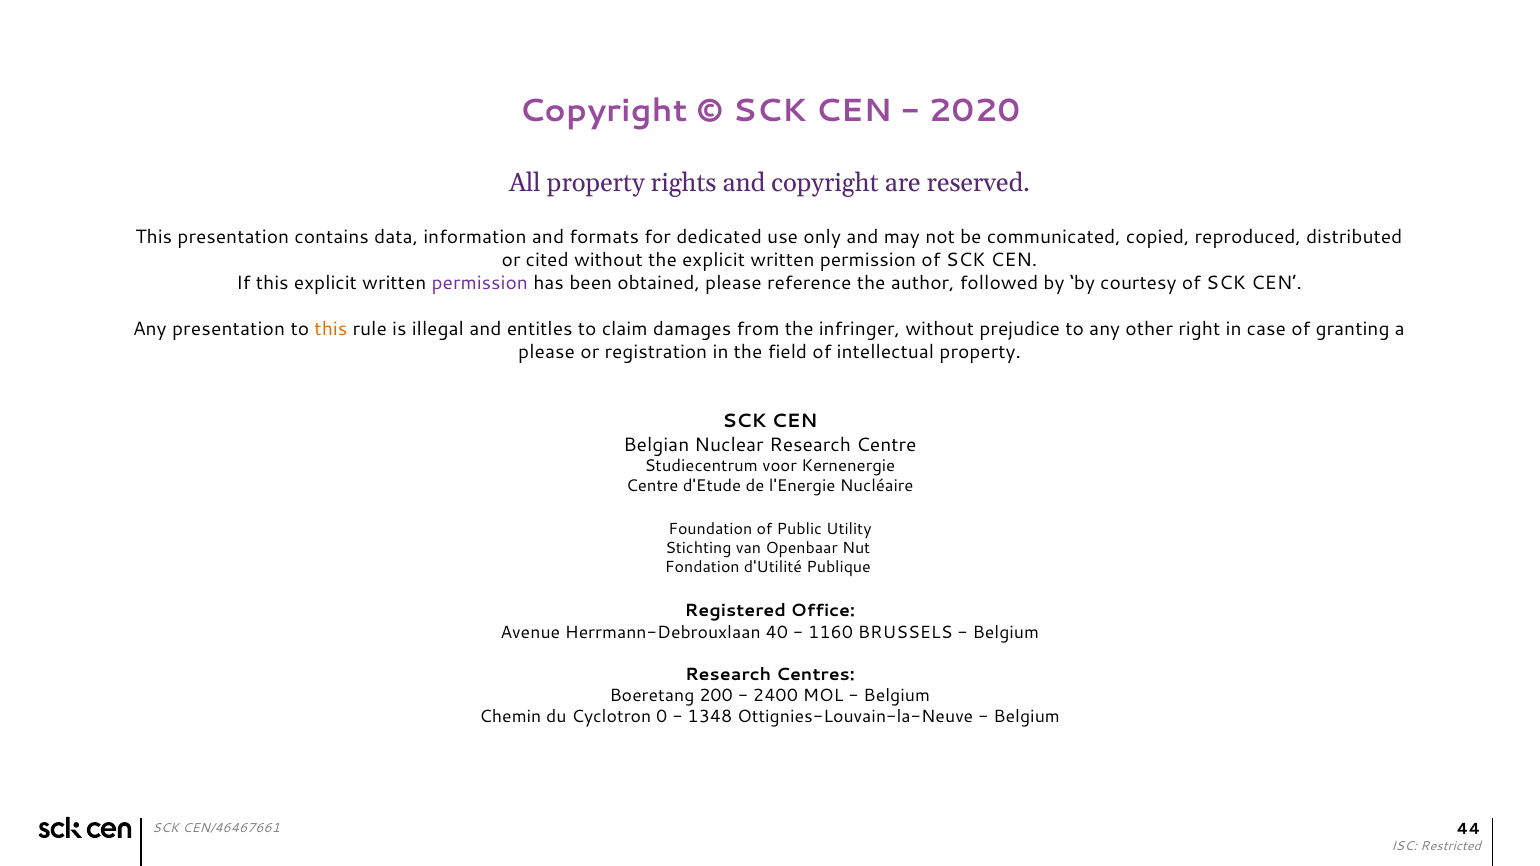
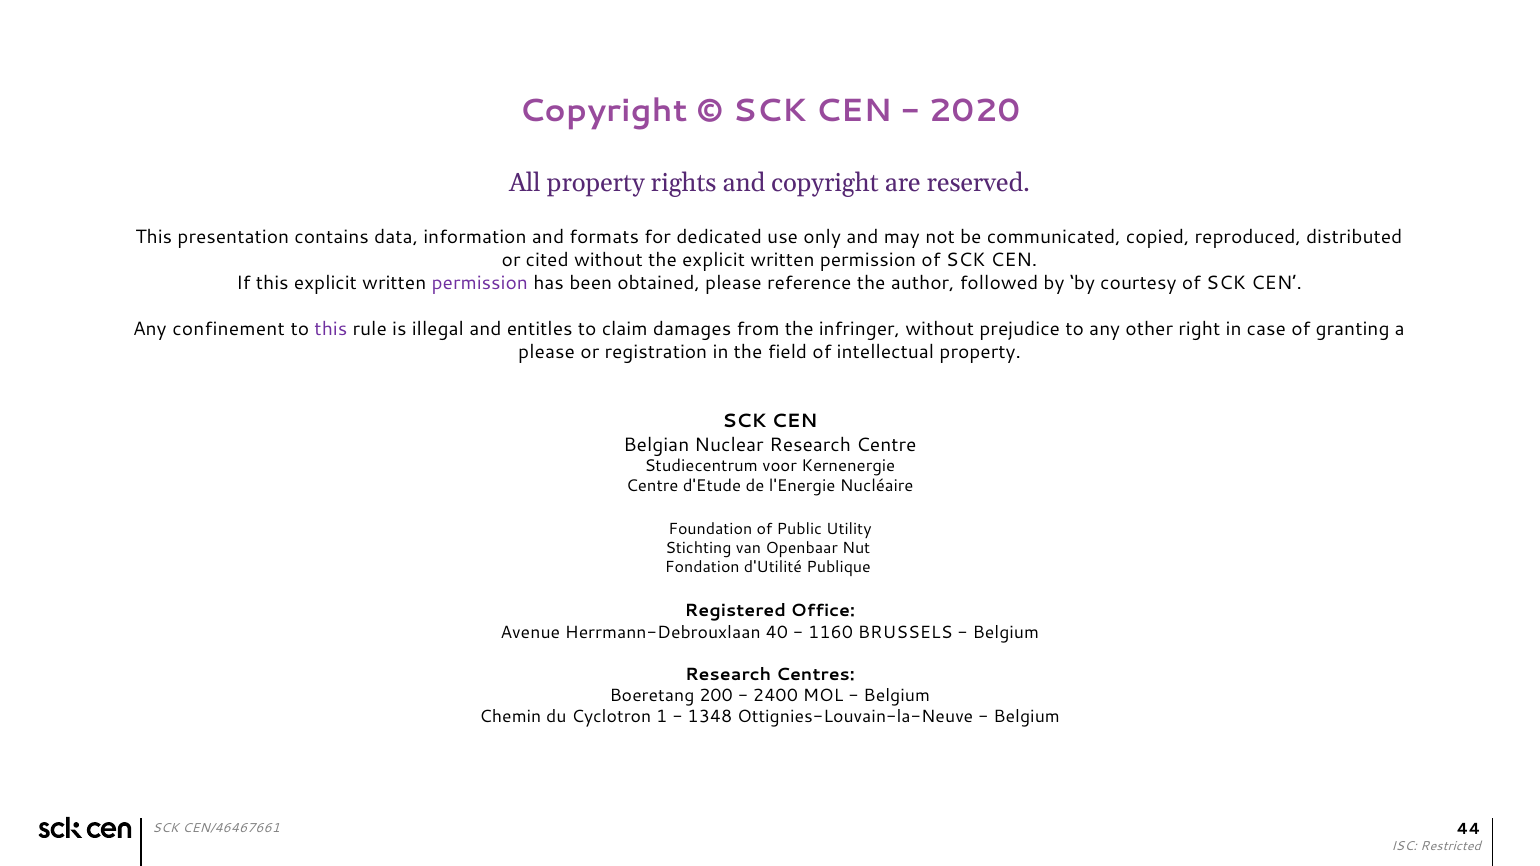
Any presentation: presentation -> confinement (229, 329)
this colour: orange -> purple (331, 329)
0: 0 -> 1 (662, 717)
